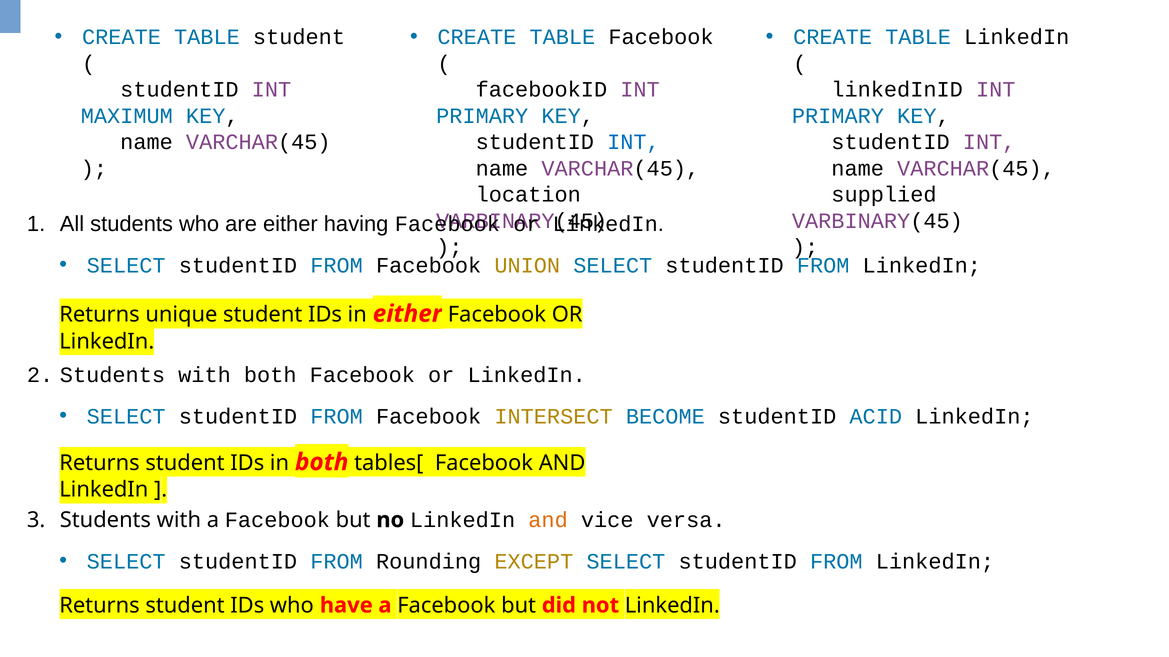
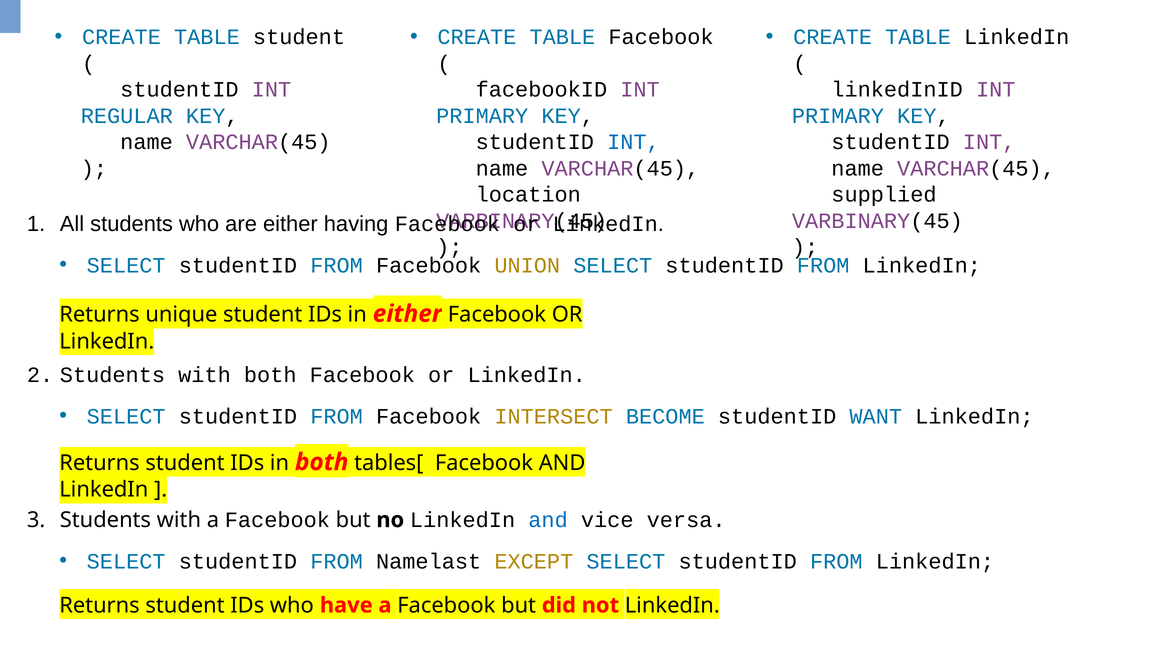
MAXIMUM: MAXIMUM -> REGULAR (127, 116)
ACID: ACID -> WANT (876, 417)
and colour: orange -> blue (548, 520)
Rounding: Rounding -> Namelast (429, 562)
